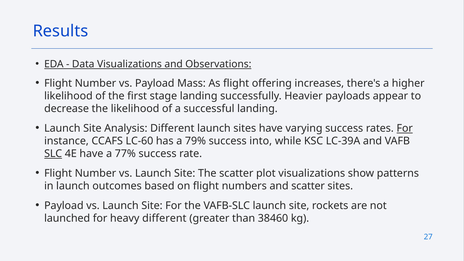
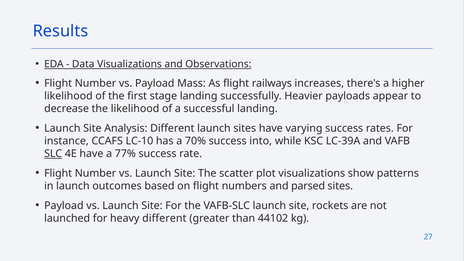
offering: offering -> railways (272, 83)
For underline: present -> none (405, 128)
LC-60: LC-60 -> LC-10 (139, 141)
79%: 79% -> 70% (195, 141)
and scatter: scatter -> parsed (308, 186)
38460: 38460 -> 44102 (273, 218)
